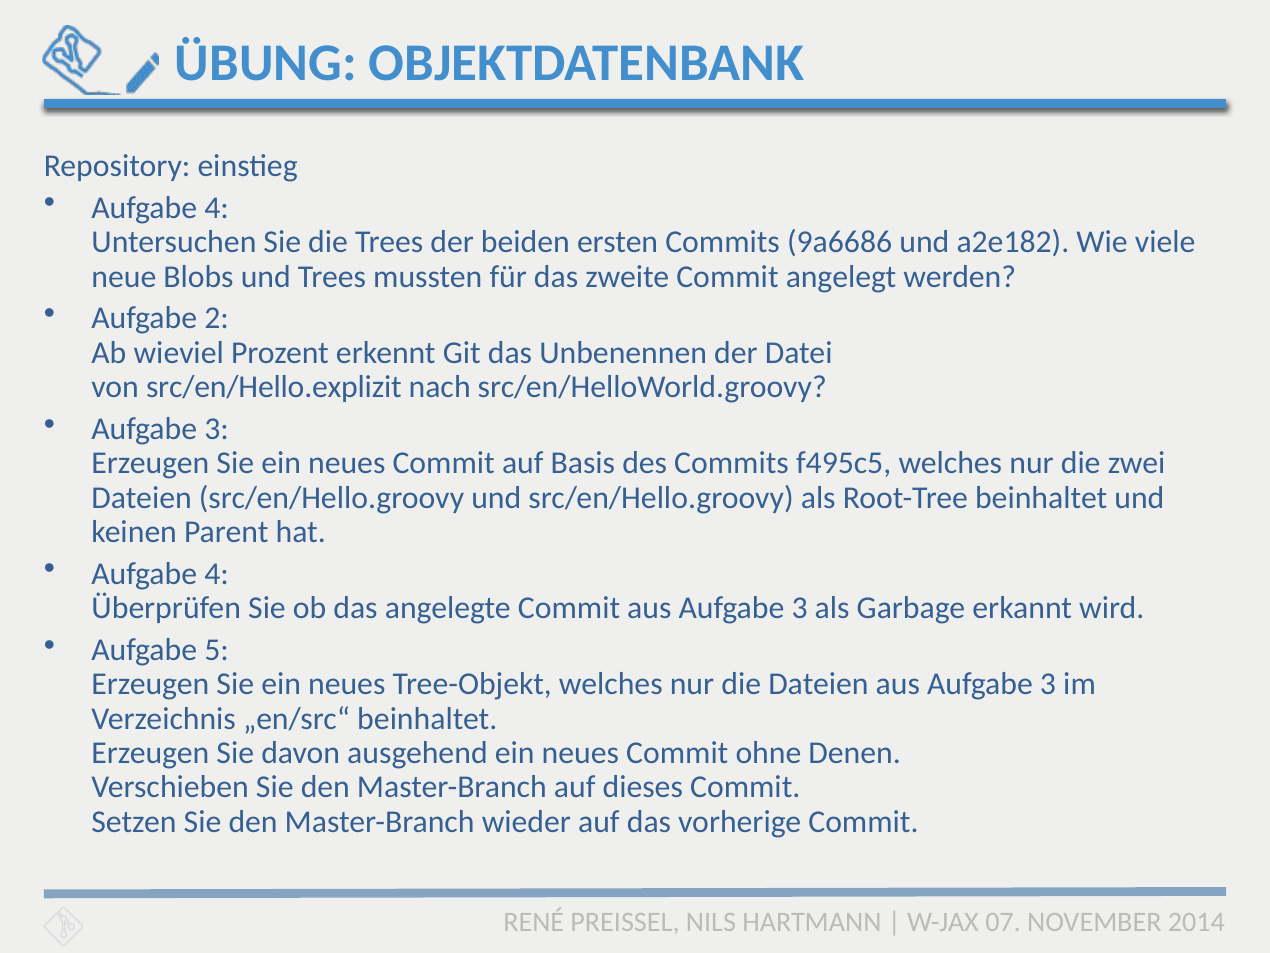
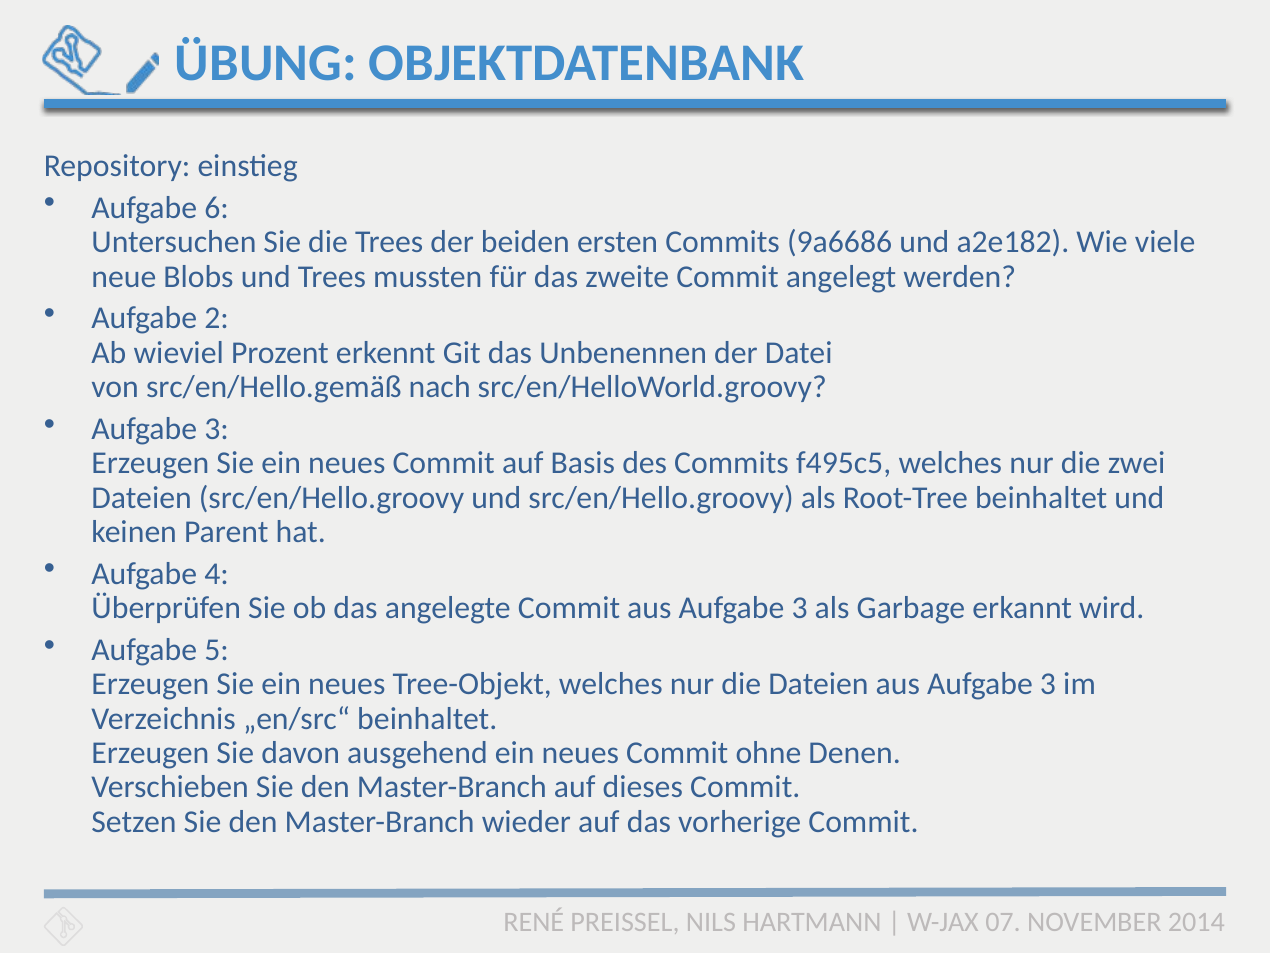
4: 4 -> 6 (217, 208)
src/en/Hello.explizit: src/en/Hello.explizit -> src/en/Hello.gemäß (274, 387)
